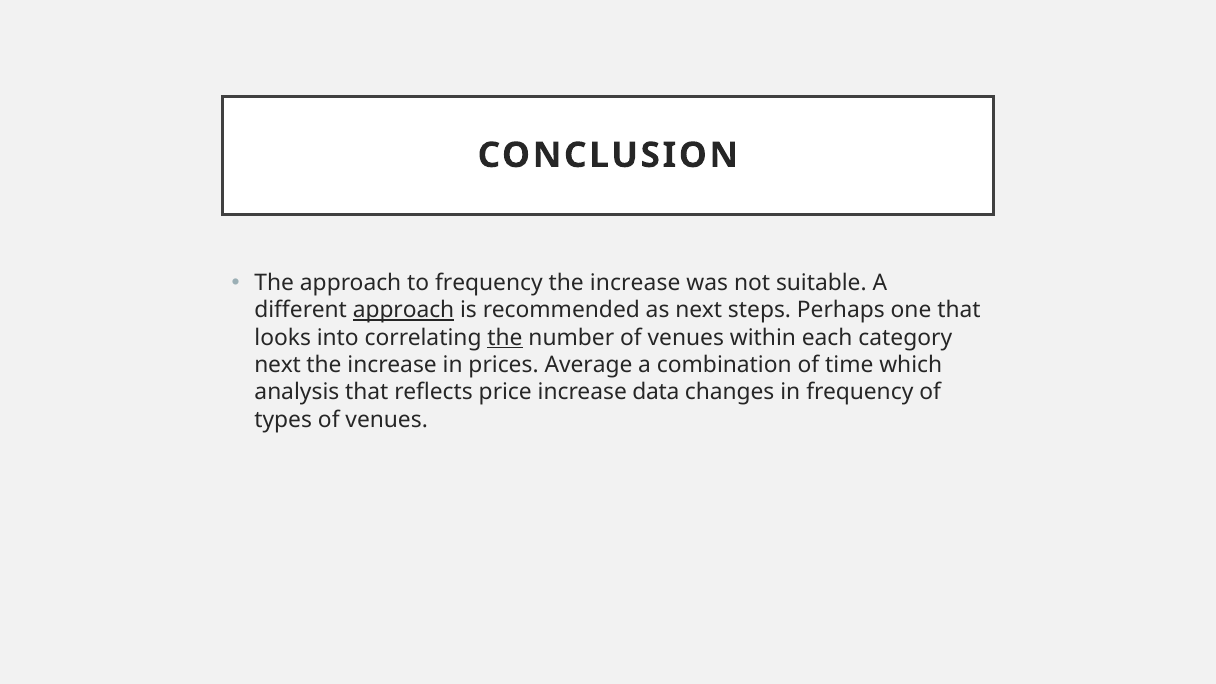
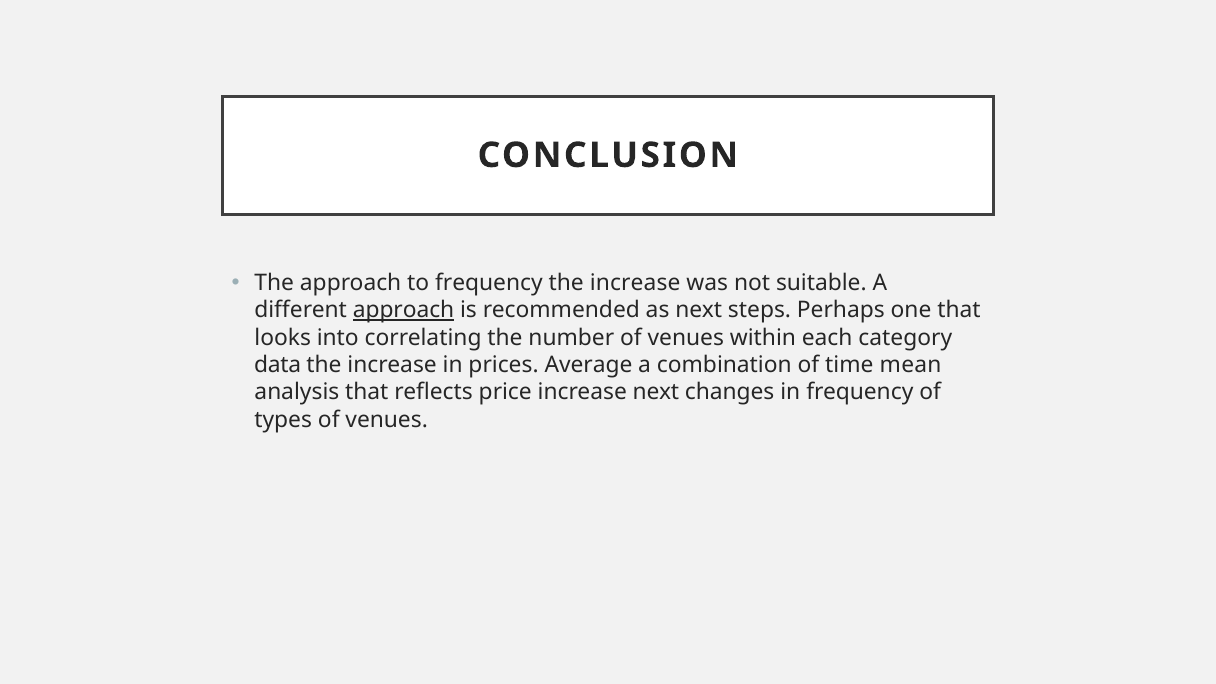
the underline: present -> none (505, 338)
next: next -> data (278, 365)
which: which -> mean (911, 365)
increase data: data -> next (656, 392)
